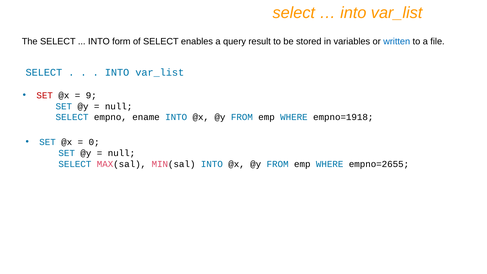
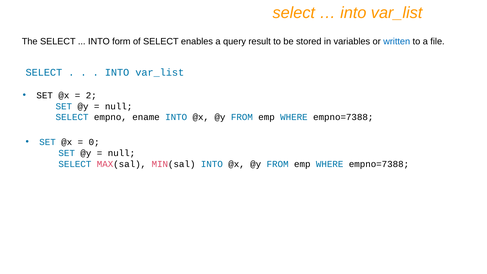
SET colour: red -> black (45, 95)
9: 9 -> 2 (91, 95)
empno=1918: empno=1918 -> empno=7388 (343, 117)
empno=2655: empno=2655 -> empno=7388 (379, 164)
